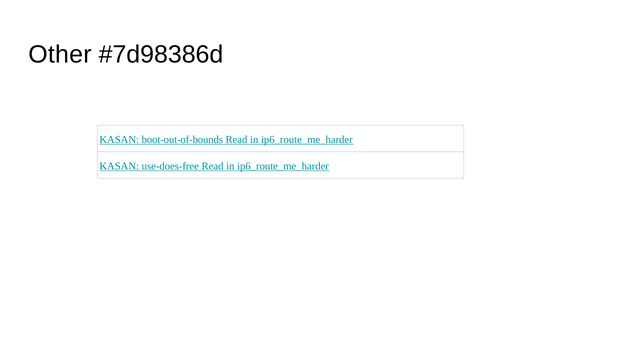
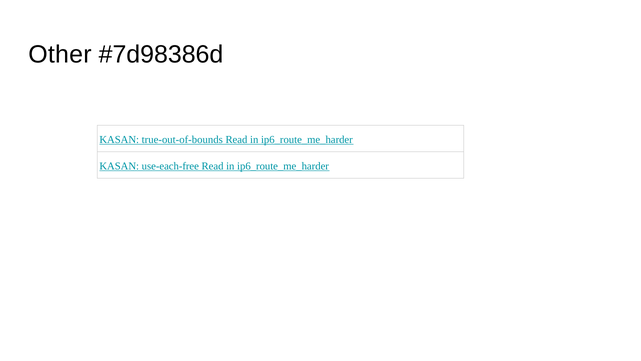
boot-out-of-bounds: boot-out-of-bounds -> true-out-of-bounds (182, 139)
use-does-free: use-does-free -> use-each-free (170, 166)
